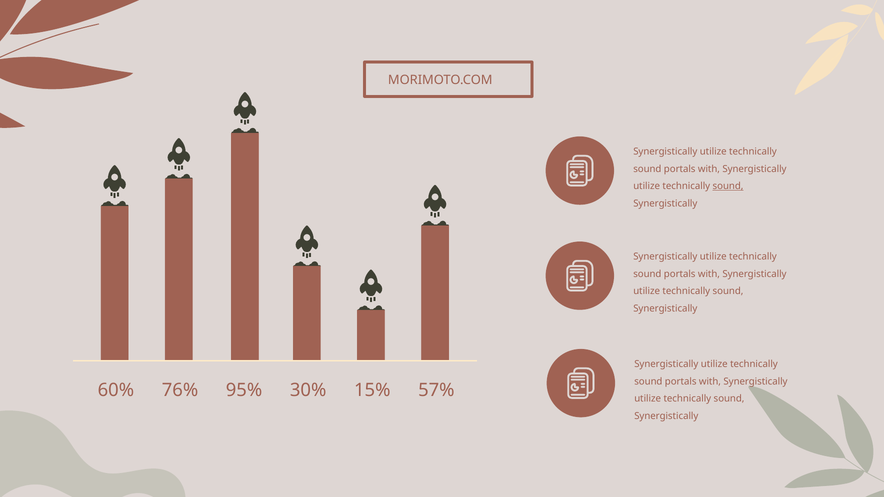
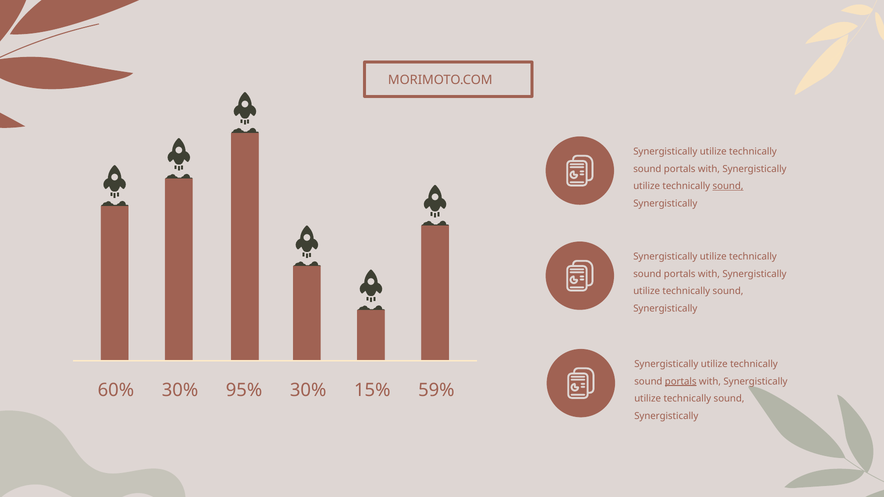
portals underline: none -> present (681, 382)
60% 76%: 76% -> 30% (180, 390)
57%: 57% -> 59% (436, 390)
